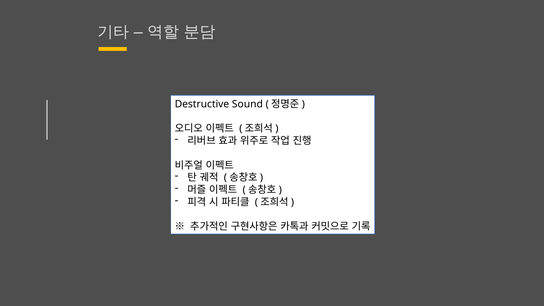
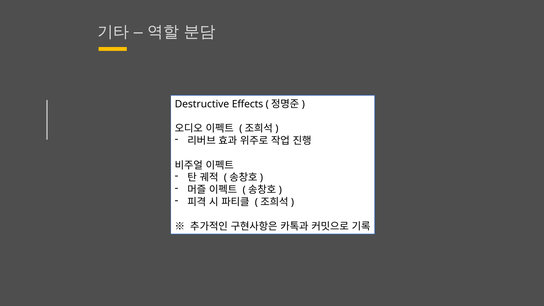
Sound: Sound -> Effects (247, 104)
